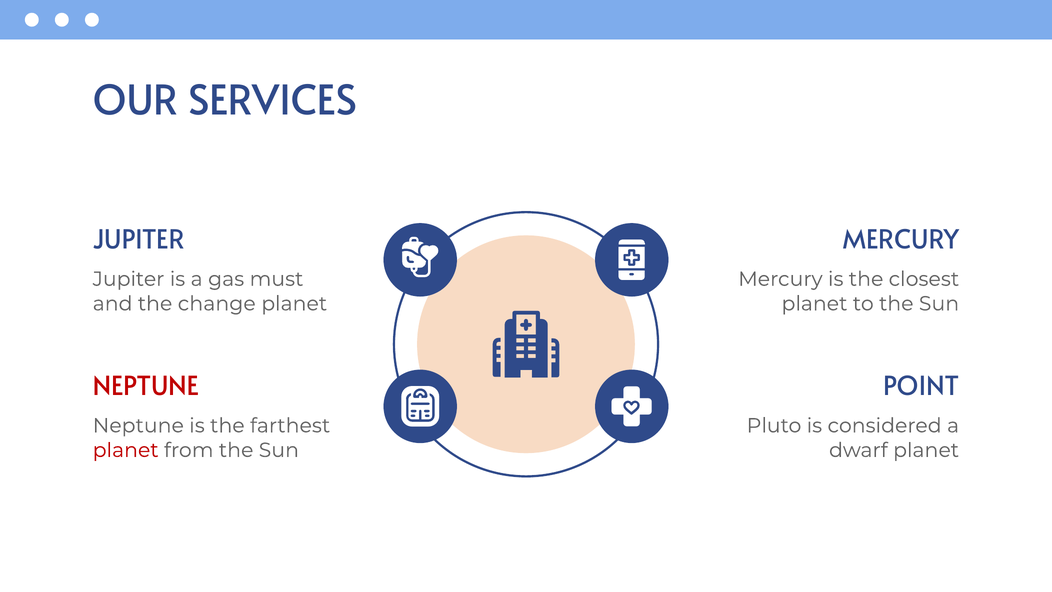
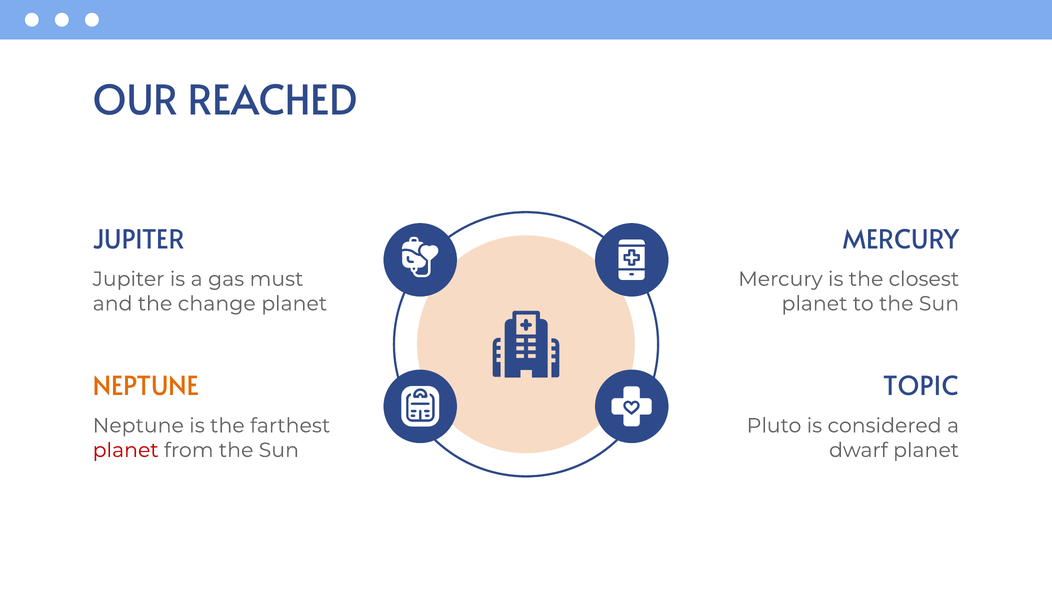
SERVICES: SERVICES -> REACHED (273, 101)
NEPTUNE colour: red -> orange (146, 387)
POINT: POINT -> TOPIC (921, 387)
